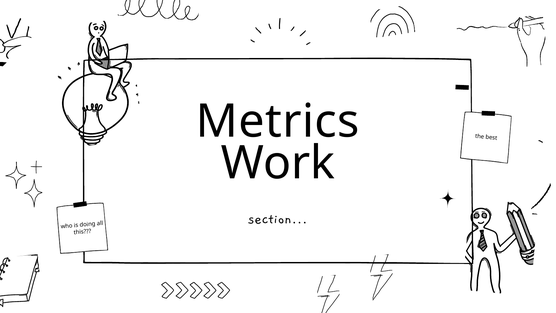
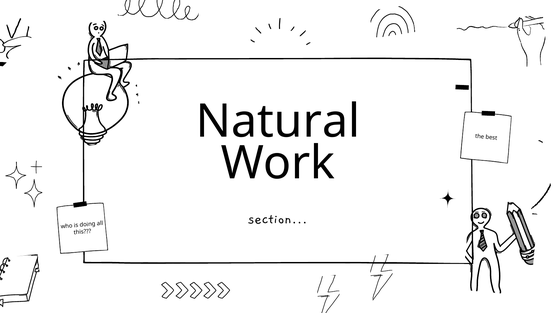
Metrics: Metrics -> Natural (278, 121)
